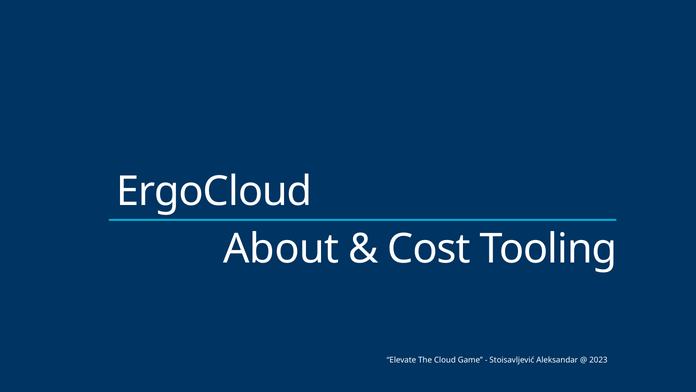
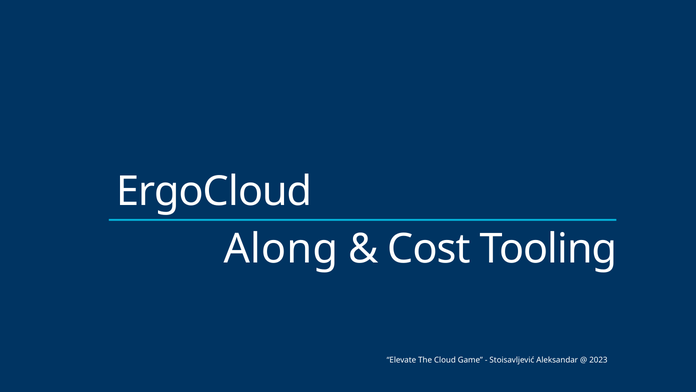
About: About -> Along (281, 249)
